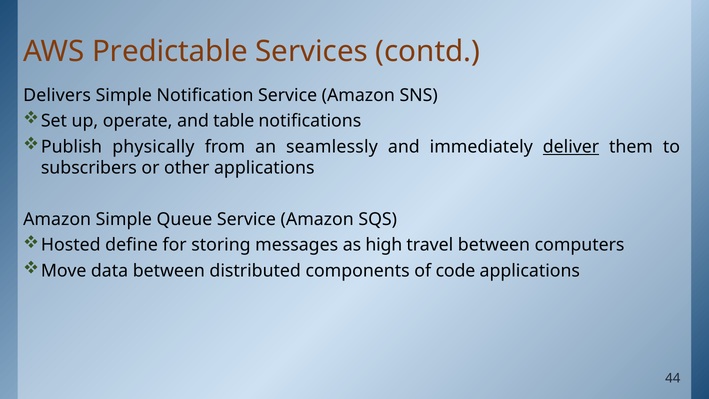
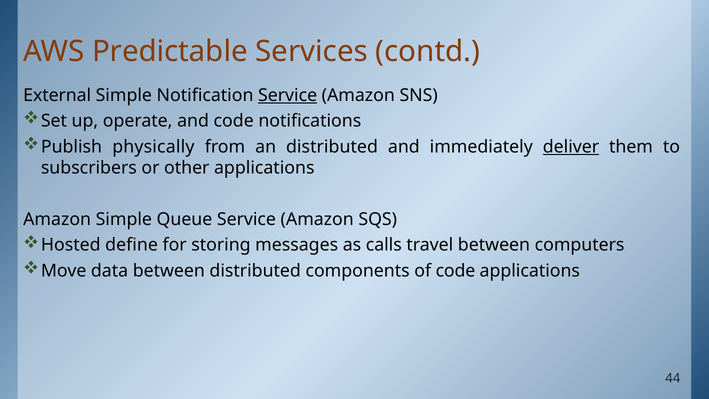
Delivers: Delivers -> External (57, 95)
Service underline: none -> present (288, 95)
and table: table -> code (234, 121)
an seamlessly: seamlessly -> distributed (332, 147)
high: high -> calls (384, 245)
